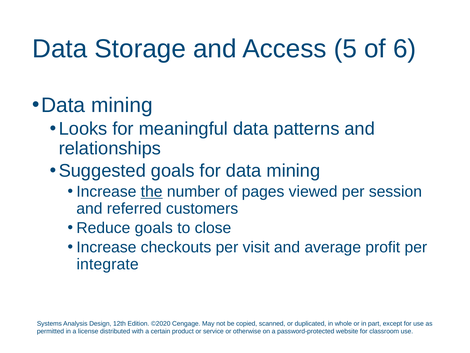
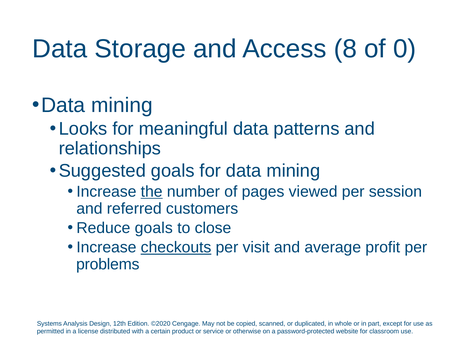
5: 5 -> 8 (345, 49)
6: 6 -> 0 (405, 49)
checkouts underline: none -> present (176, 247)
integrate: integrate -> problems (108, 264)
